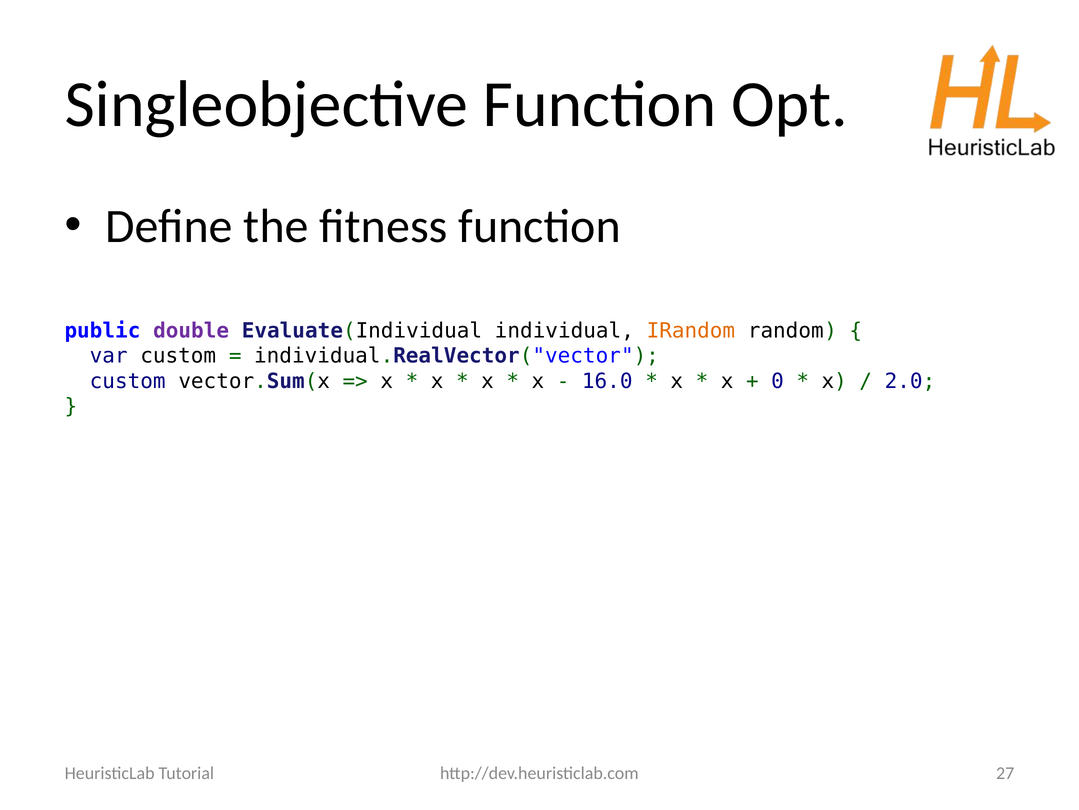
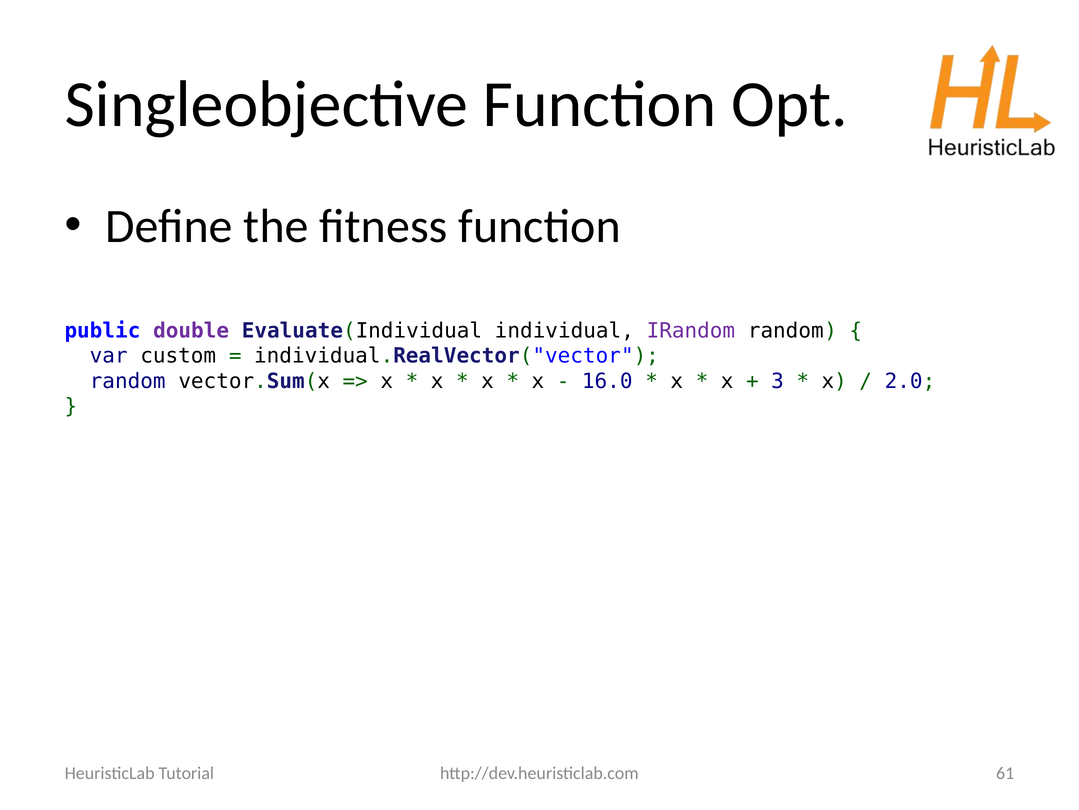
IRandom colour: orange -> purple (691, 330)
custom: custom -> random (128, 381)
0: 0 -> 3 (778, 381)
27: 27 -> 61 (1005, 773)
